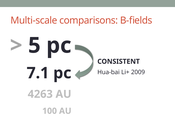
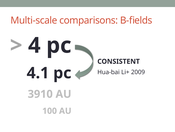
5: 5 -> 4 (34, 45)
7.1: 7.1 -> 4.1 (38, 73)
4263: 4263 -> 3910 (40, 94)
